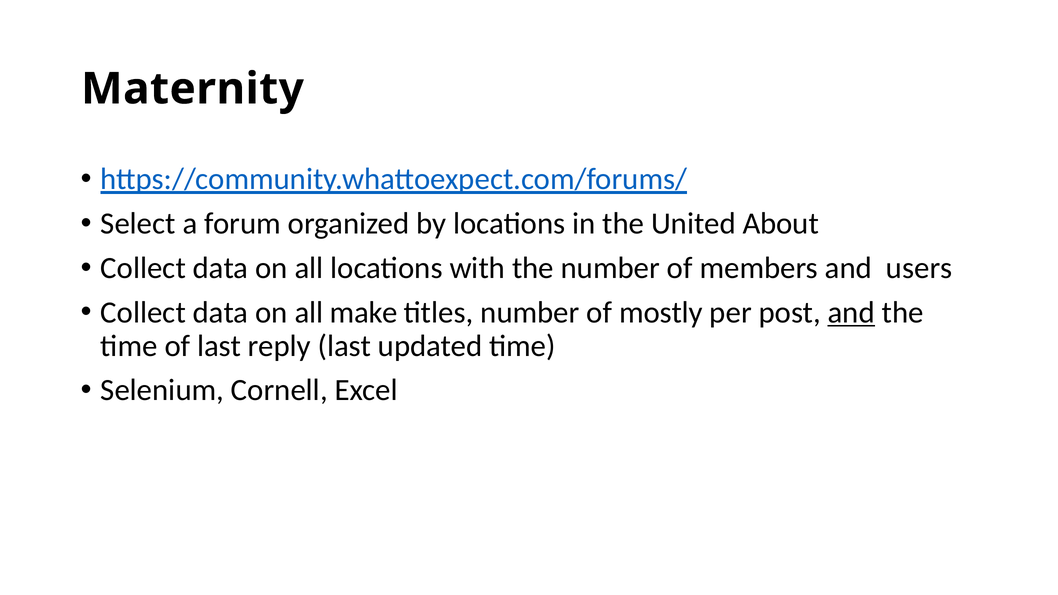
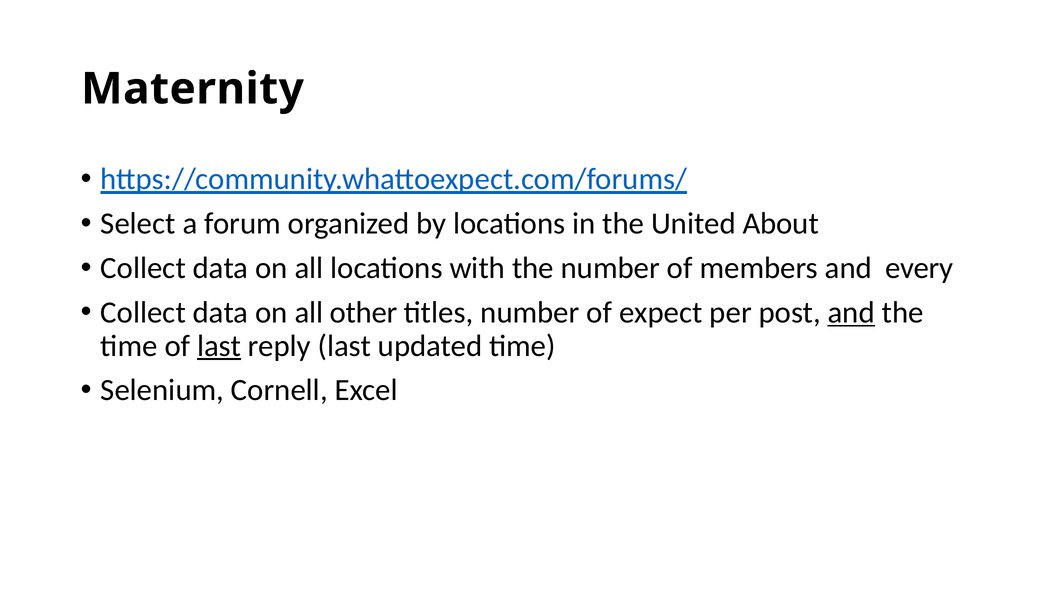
users: users -> every (919, 268)
make: make -> other (364, 313)
mostly: mostly -> expect (661, 313)
last underline: none -> present (219, 346)
